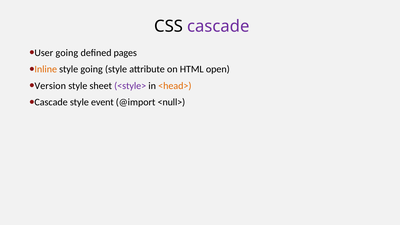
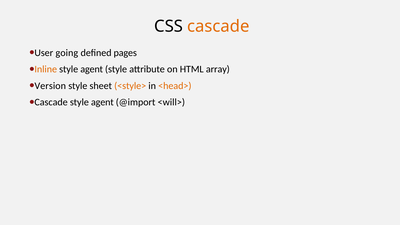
cascade colour: purple -> orange (218, 26)
going: going -> agent (92, 69)
open: open -> array (218, 69)
<style> colour: purple -> orange (130, 86)
event: event -> agent (102, 102)
<null>: <null> -> <will> (171, 102)
